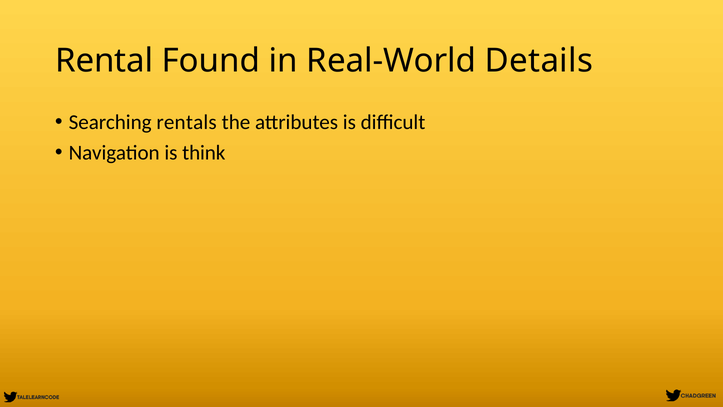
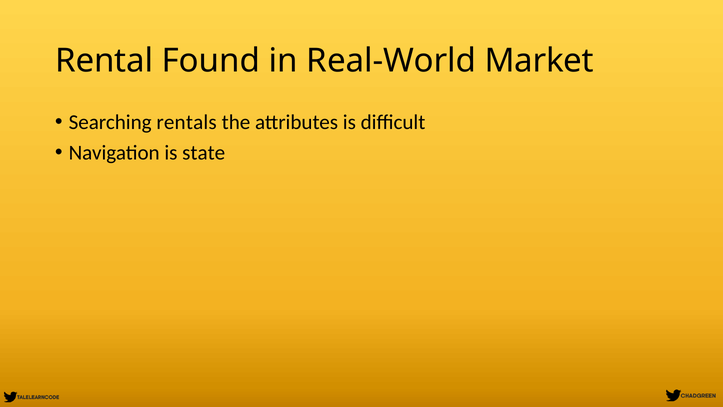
Details: Details -> Market (539, 61)
think: think -> state (204, 153)
